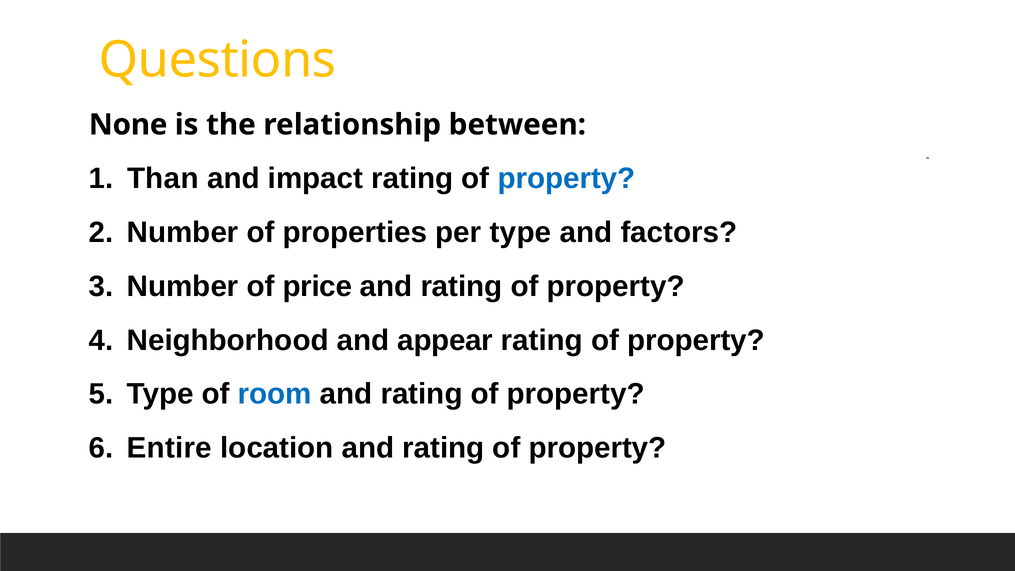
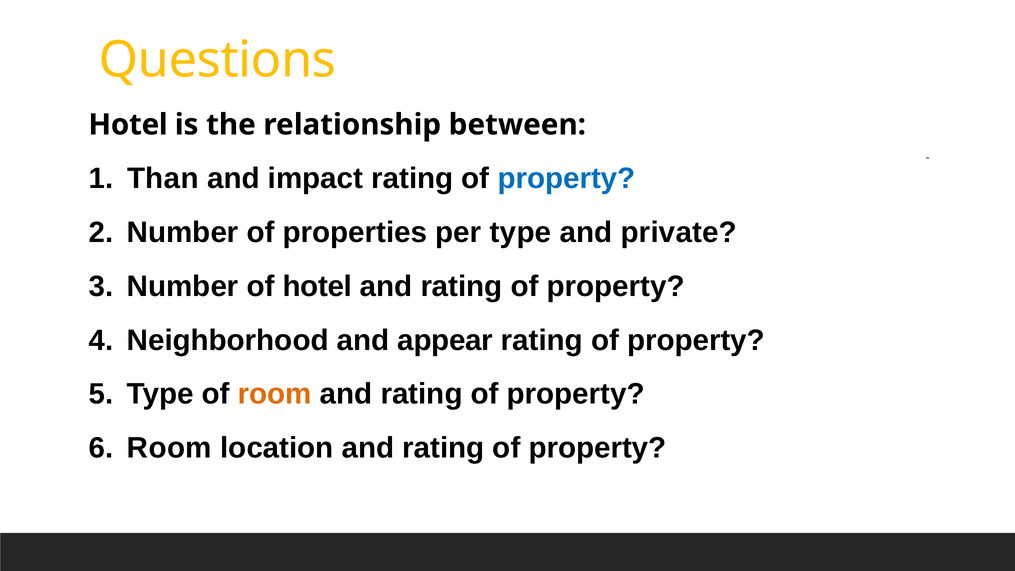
None: None -> Hotel (128, 125)
factors: factors -> private (679, 232)
of price: price -> hotel (317, 286)
room colour: blue -> orange (275, 394)
Entire: Entire -> Room (169, 448)
